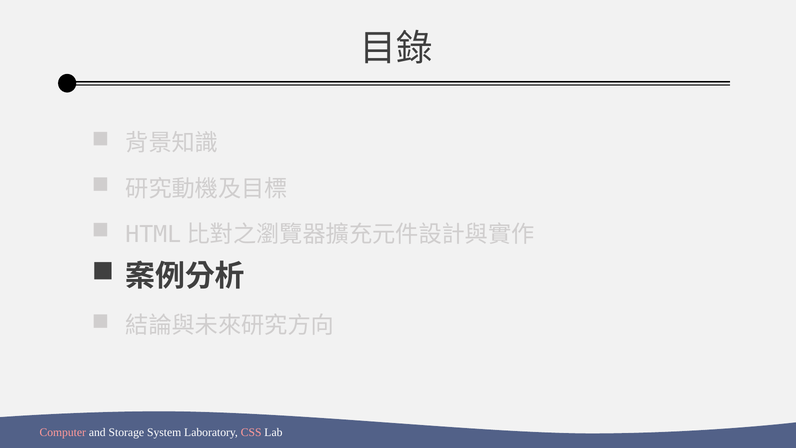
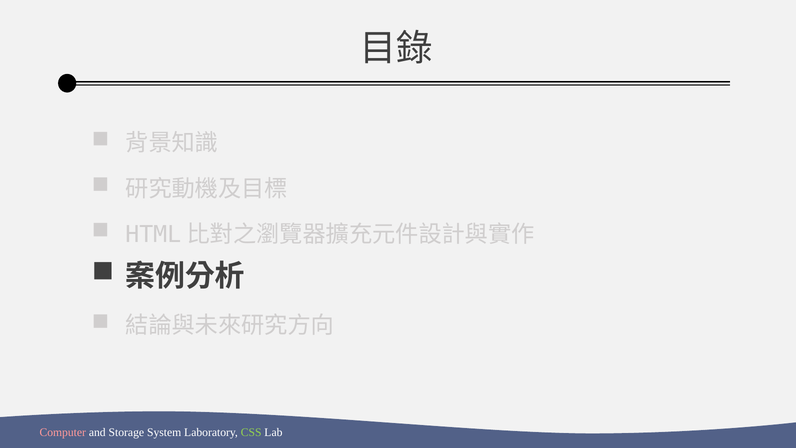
CSS colour: pink -> light green (251, 432)
